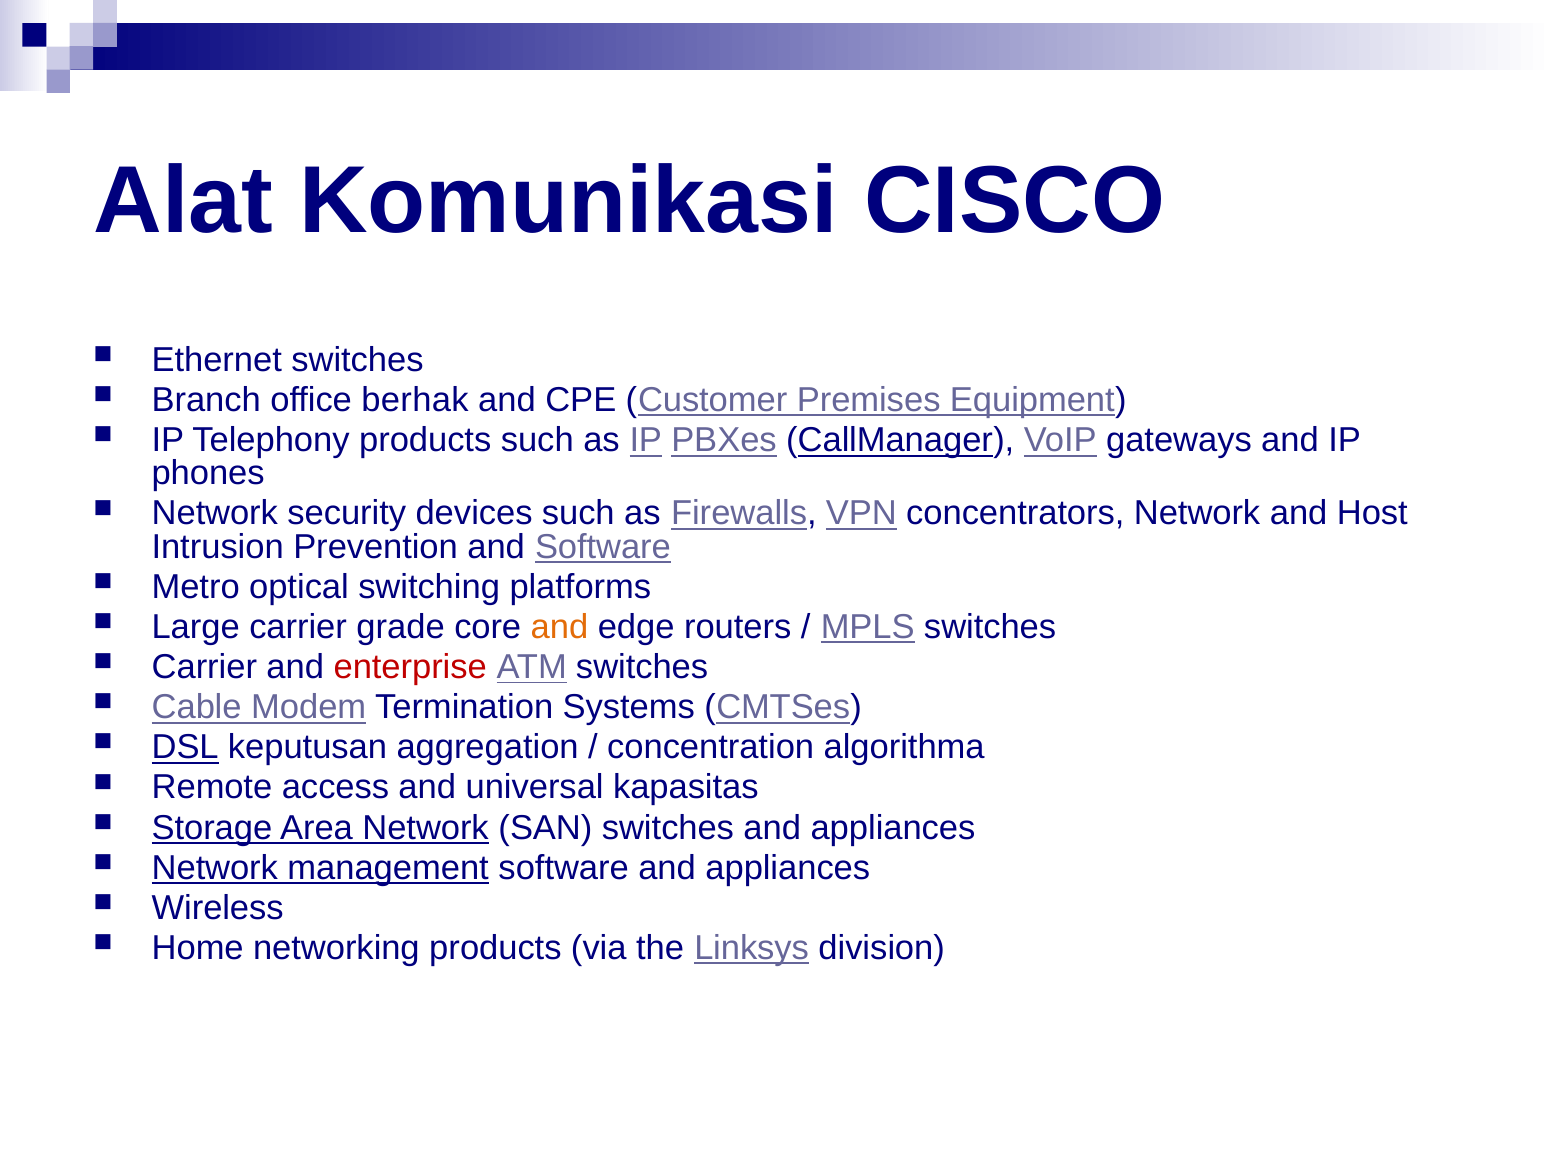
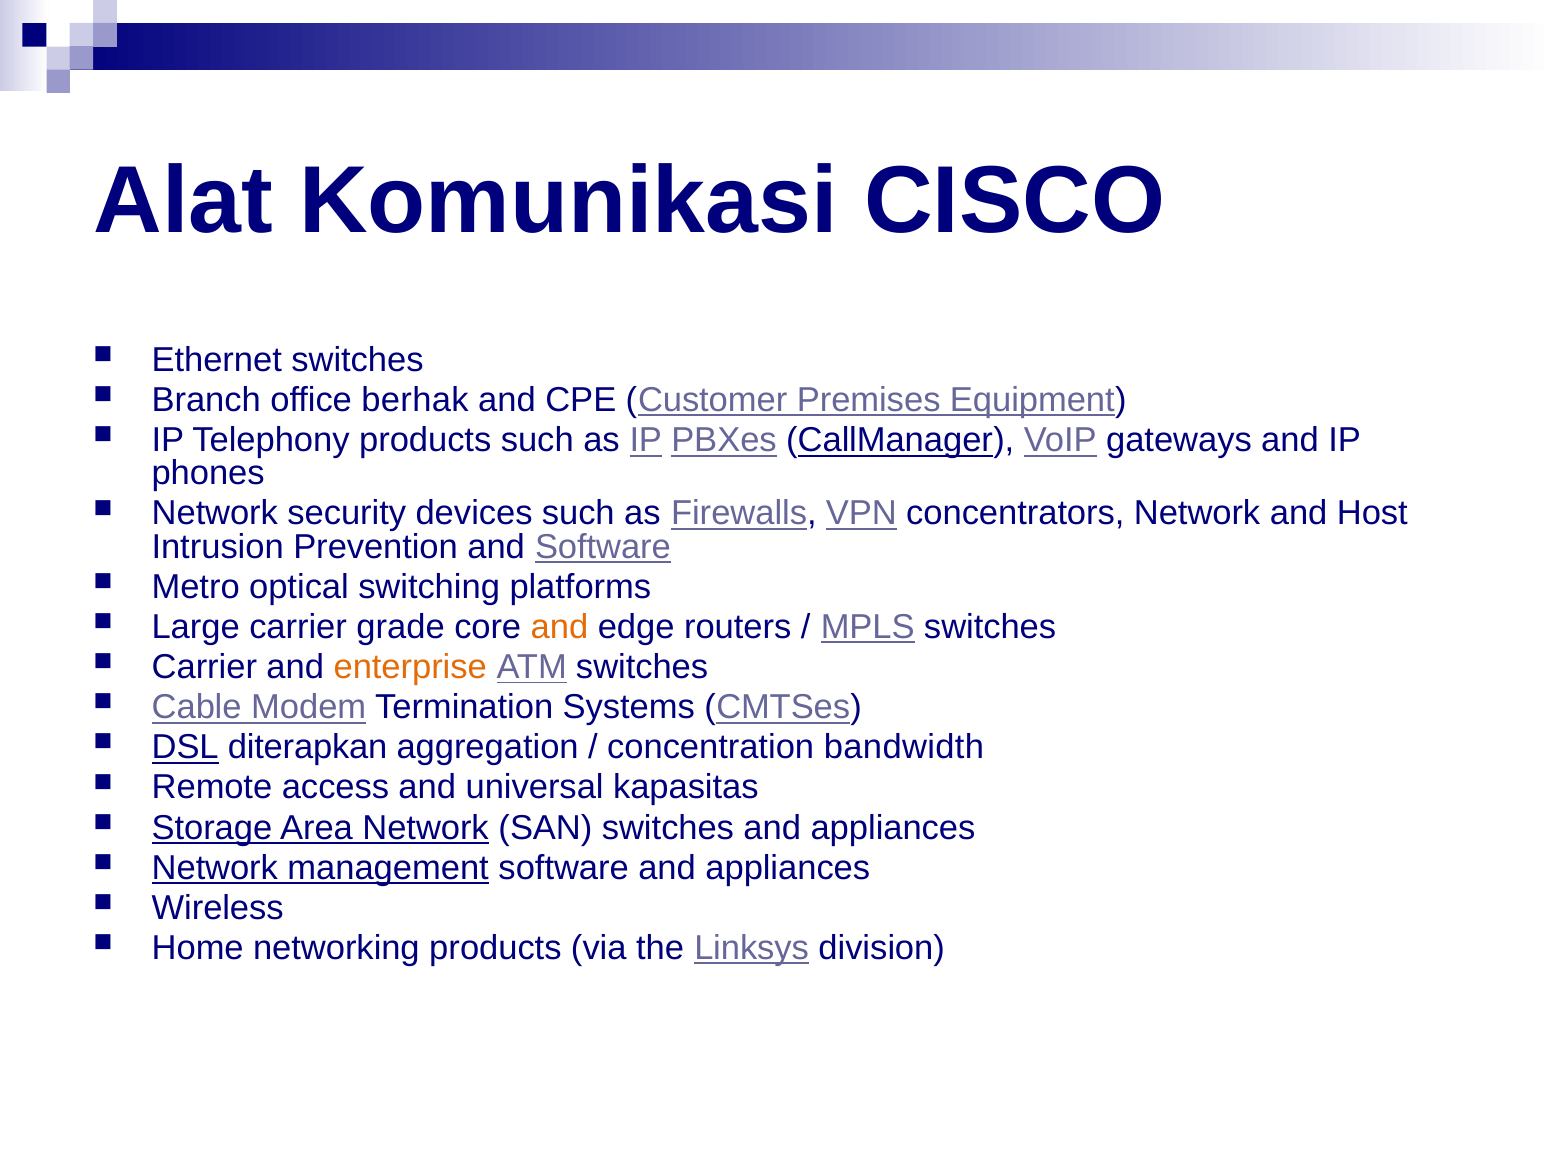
enterprise colour: red -> orange (410, 667)
keputusan: keputusan -> diterapkan (308, 747)
algorithma: algorithma -> bandwidth (904, 747)
